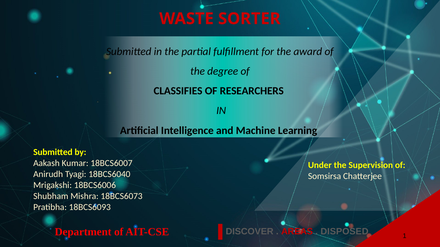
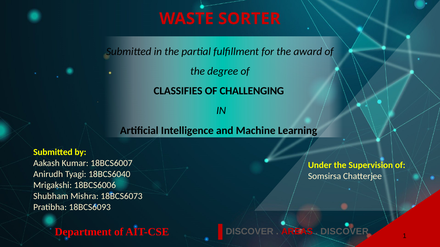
RESEARCHERS: RESEARCHERS -> CHALLENGING (252, 91)
DISPOSED: DISPOSED -> DISCOVER (345, 232)
